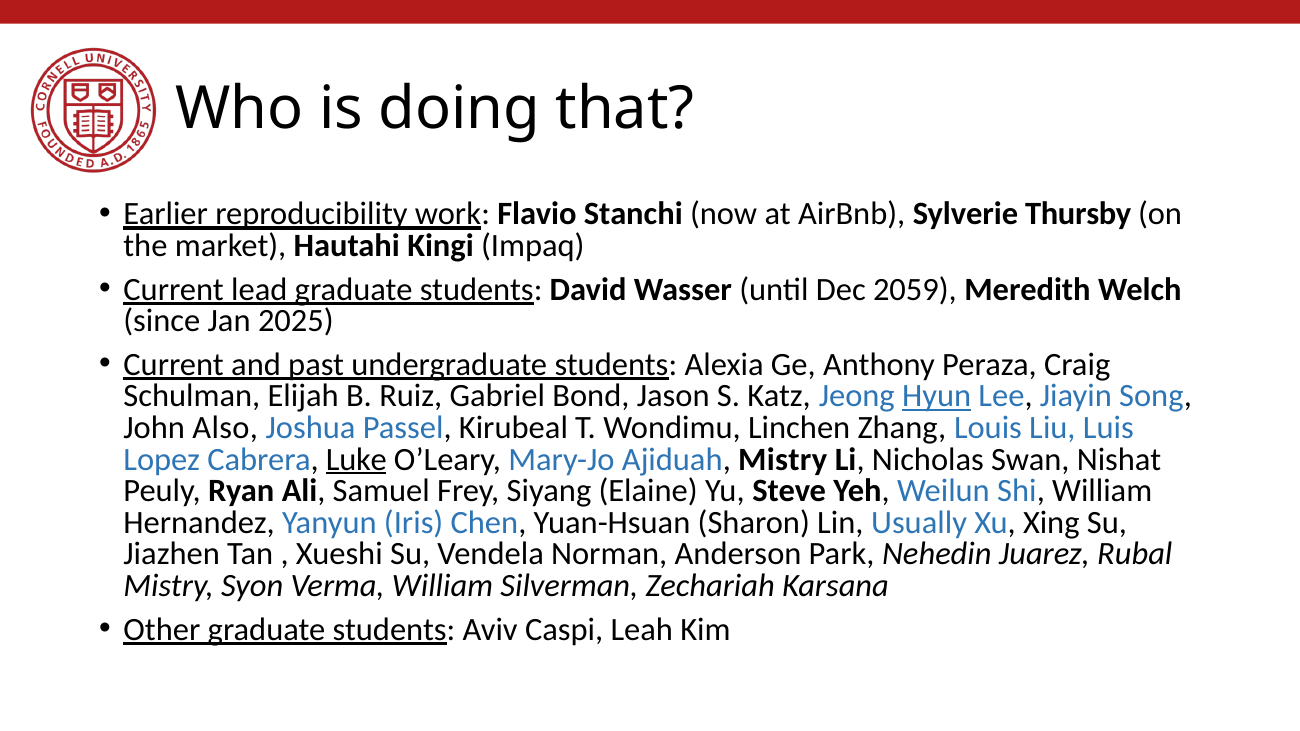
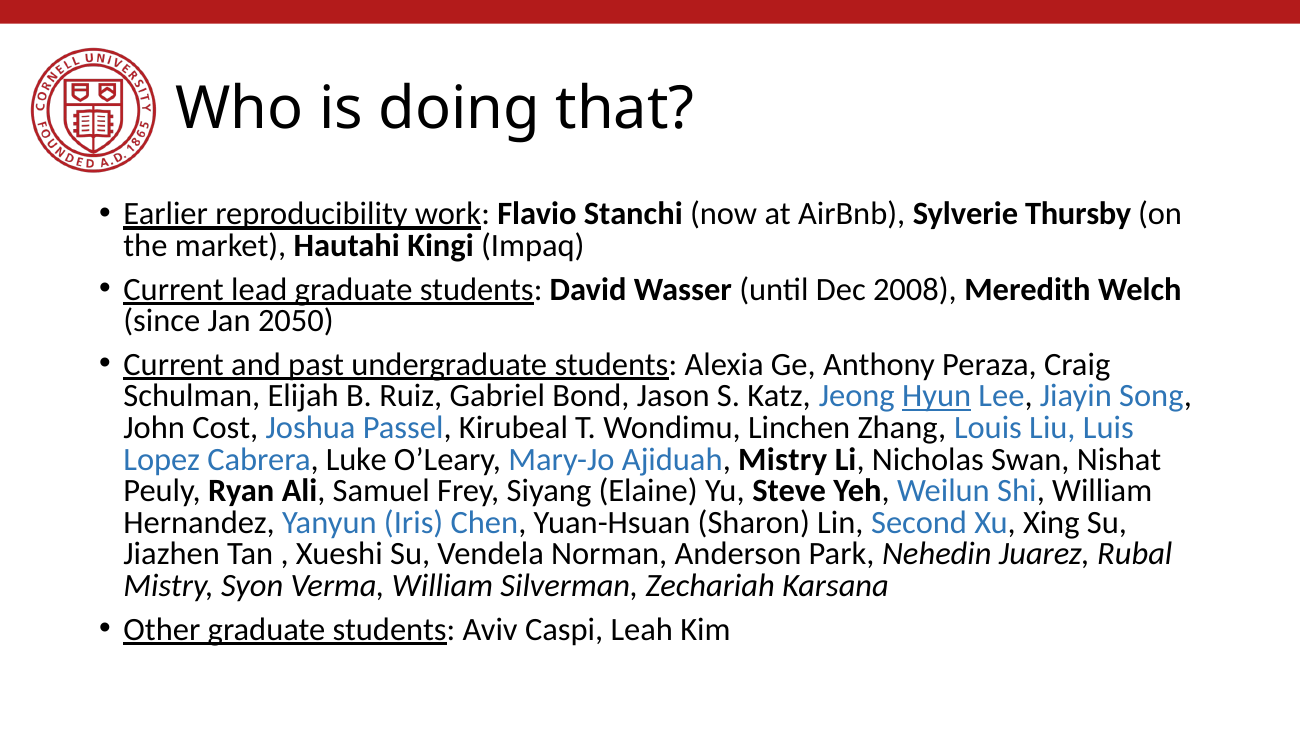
2059: 2059 -> 2008 (915, 289)
2025: 2025 -> 2050 (296, 321)
Also: Also -> Cost (225, 428)
Luke underline: present -> none (356, 460)
Usually: Usually -> Second (919, 523)
